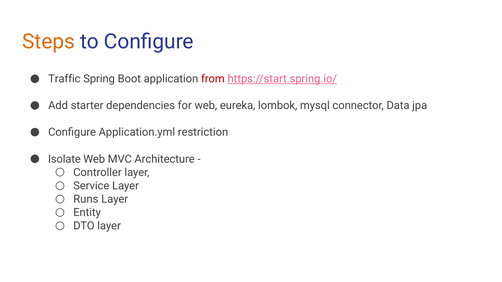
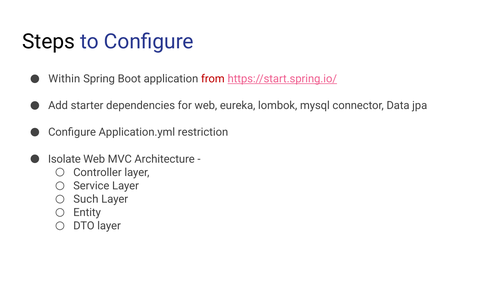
Steps colour: orange -> black (49, 42)
Traffic: Traffic -> Within (64, 79)
Runs: Runs -> Such (86, 199)
